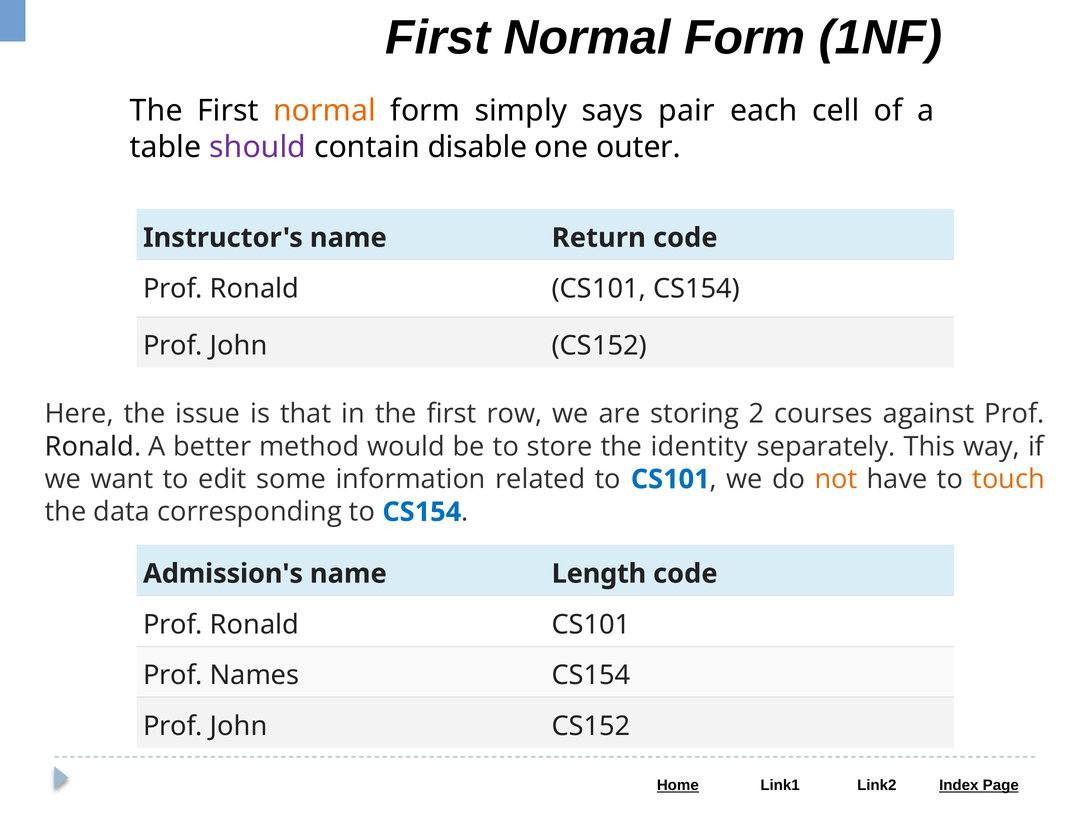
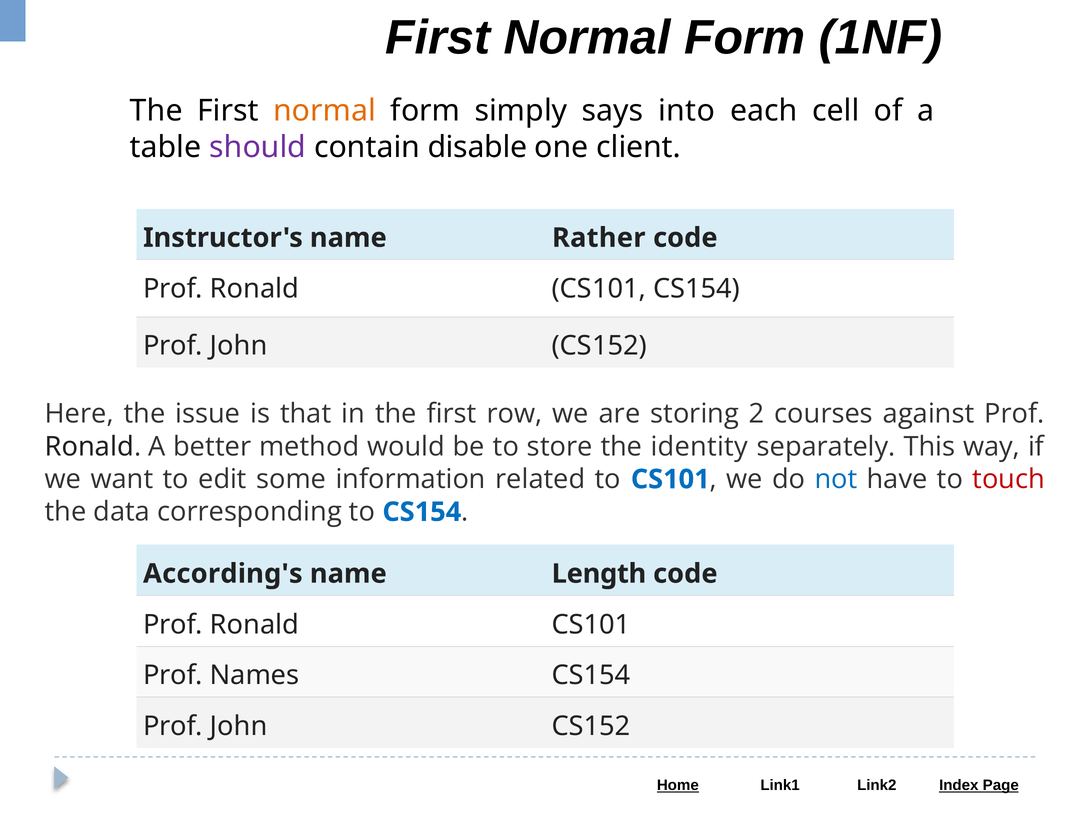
pair: pair -> into (687, 111)
outer: outer -> client (639, 147)
Return: Return -> Rather (599, 238)
not colour: orange -> blue (836, 480)
touch colour: orange -> red (1009, 480)
Admission's: Admission's -> According's (223, 574)
